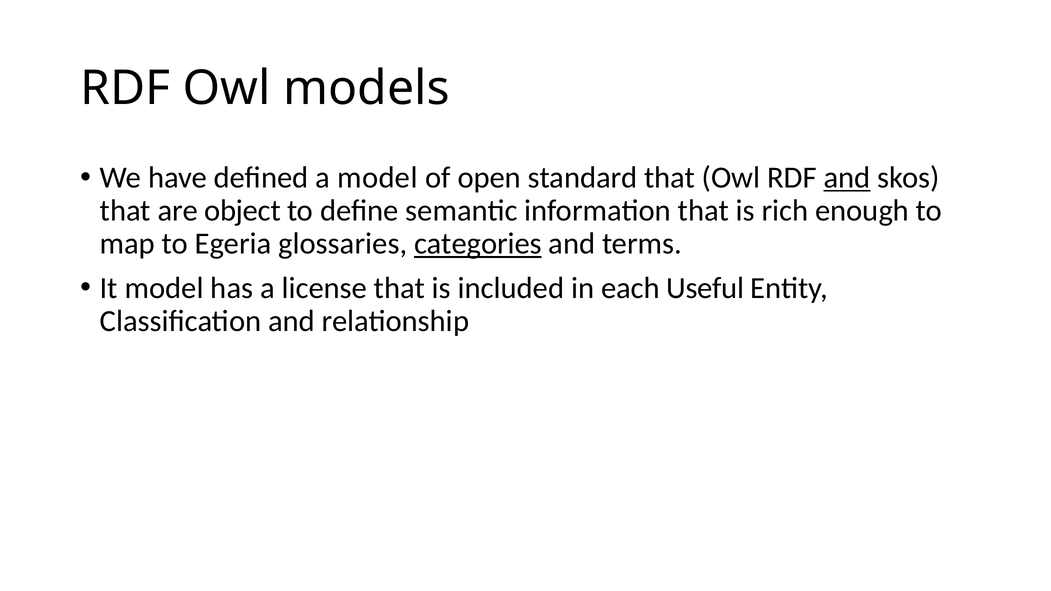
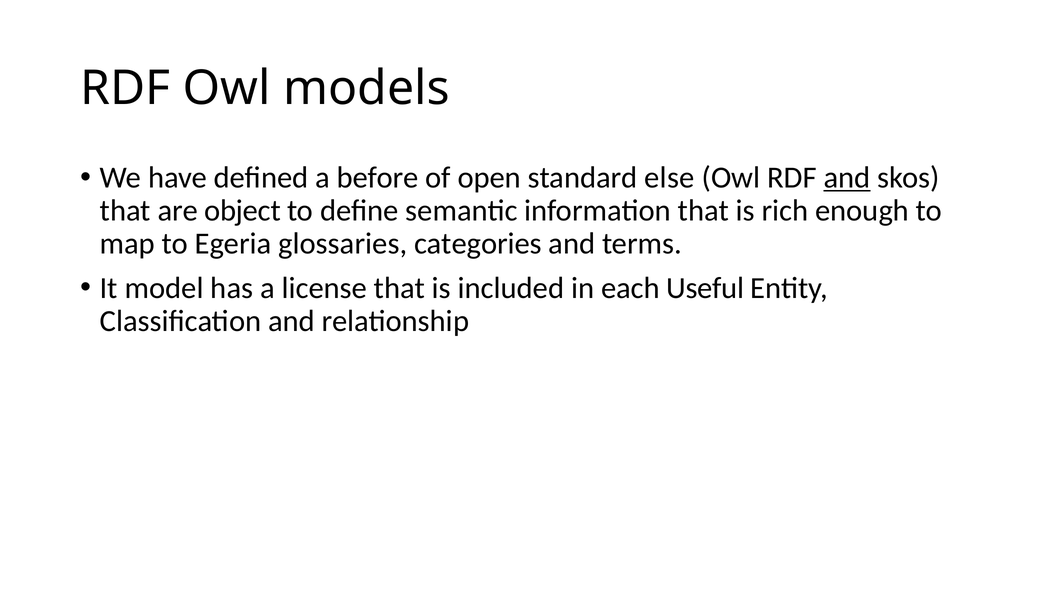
a model: model -> before (378, 178)
standard that: that -> else (669, 178)
categories underline: present -> none (478, 244)
